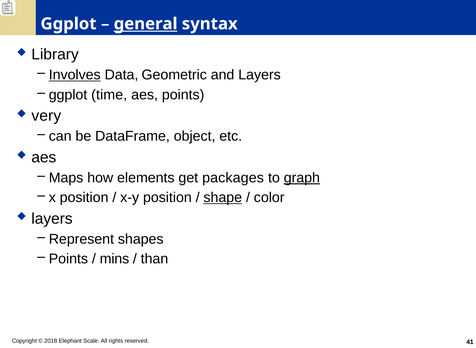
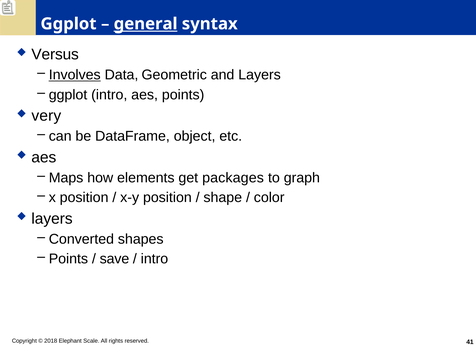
Library: Library -> Versus (55, 54)
ggplot time: time -> intro (109, 95)
graph underline: present -> none (302, 178)
shape underline: present -> none (223, 198)
Represent: Represent -> Converted (81, 239)
mins: mins -> save (114, 259)
than: than -> intro (154, 259)
